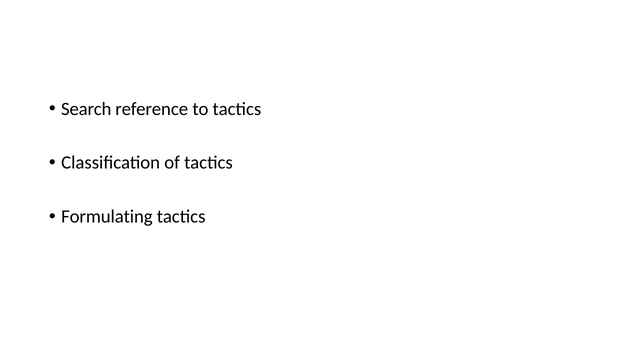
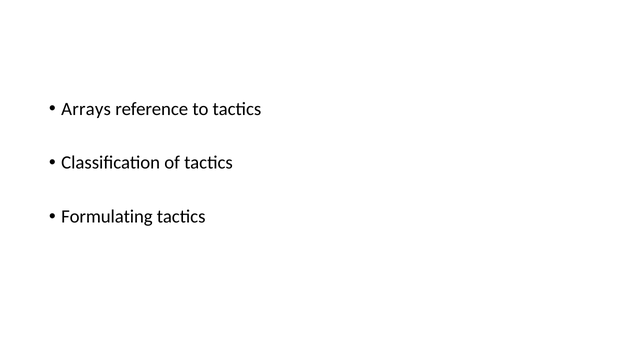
Search: Search -> Arrays (86, 109)
